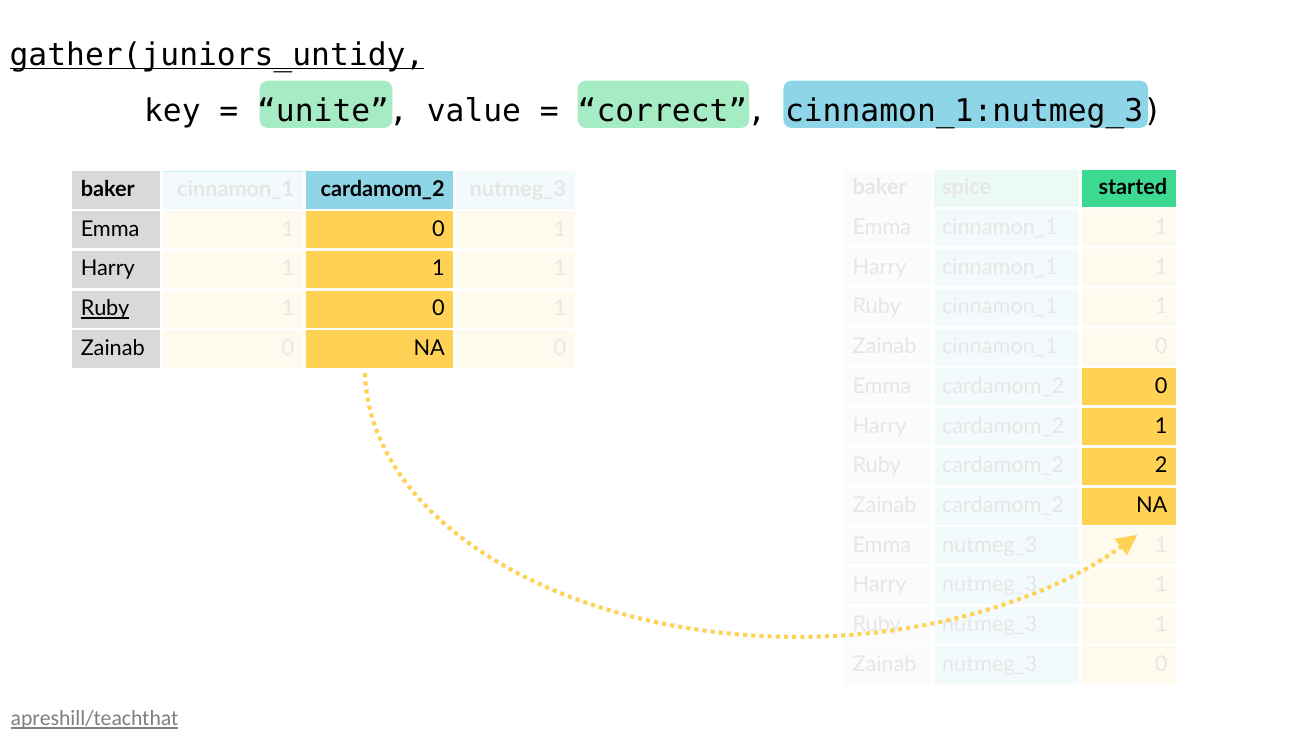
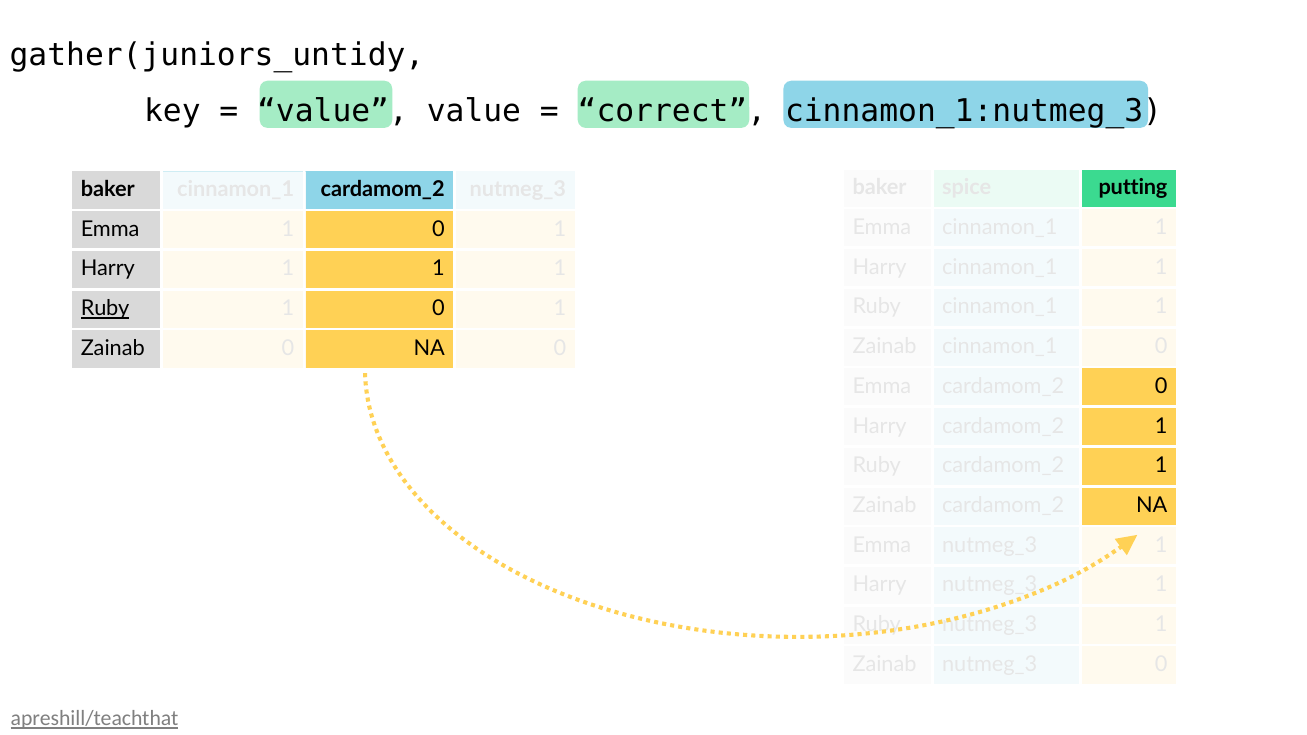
gather(juniors_untidy underline: present -> none (217, 55)
unite: unite -> value (333, 111)
started: started -> putting (1133, 187)
2: 2 -> 1 (1161, 466)
